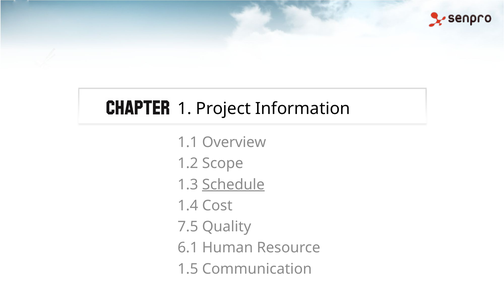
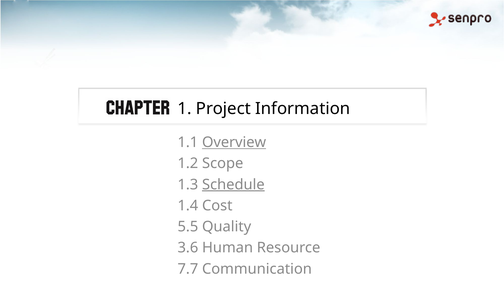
Overview underline: none -> present (234, 143)
7.5: 7.5 -> 5.5 (188, 227)
6.1: 6.1 -> 3.6 (188, 248)
1.5: 1.5 -> 7.7 (188, 269)
